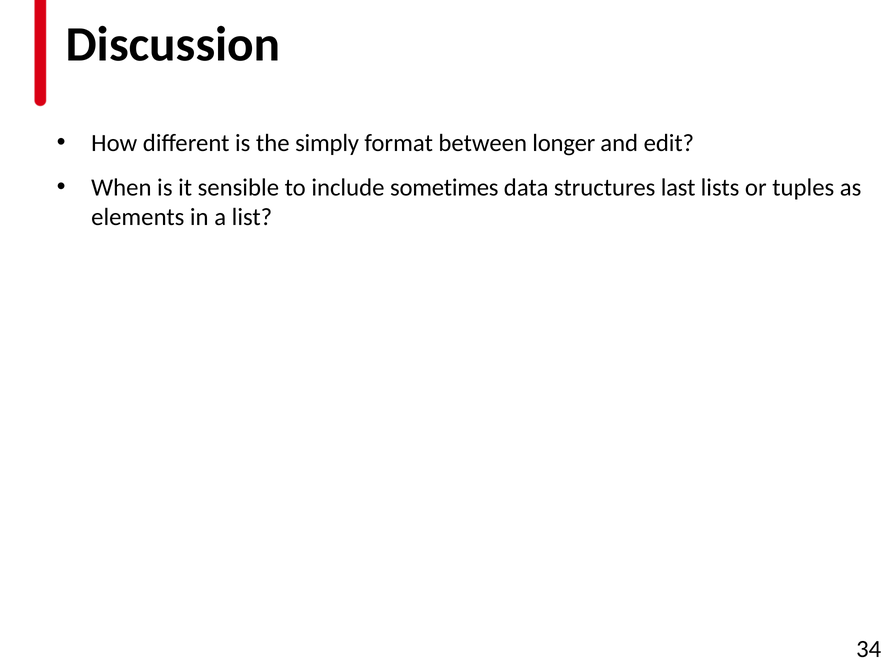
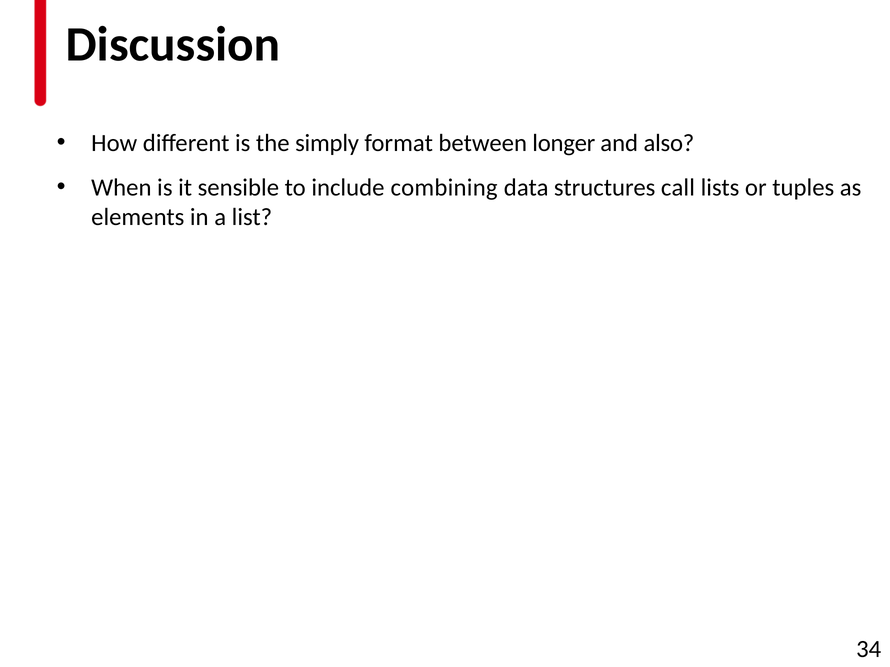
edit: edit -> also (669, 143)
sometimes: sometimes -> combining (444, 188)
last: last -> call (678, 188)
